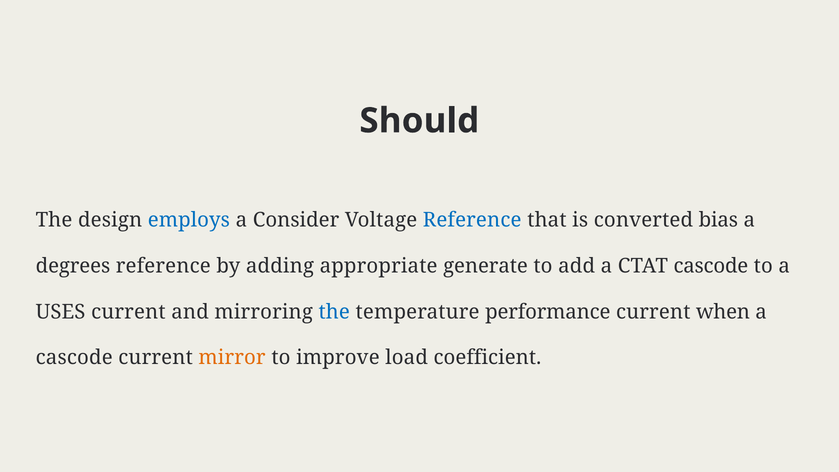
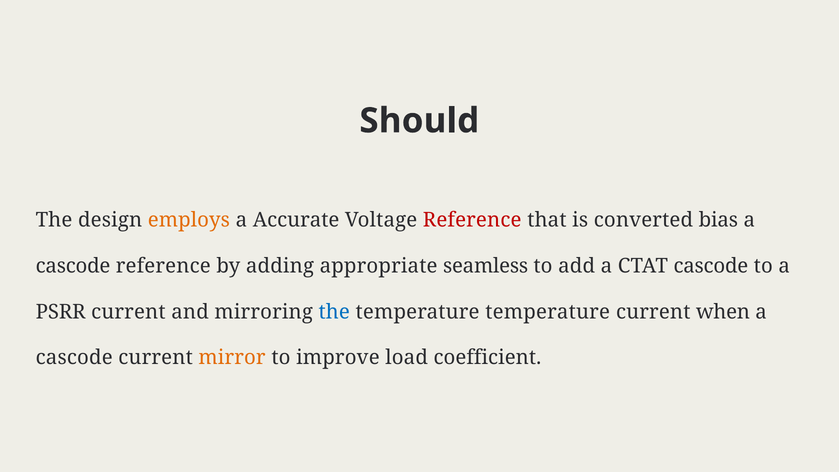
employs colour: blue -> orange (189, 220)
Consider: Consider -> Accurate (296, 220)
Reference colour: blue -> red (472, 220)
degrees: degrees -> cascode (73, 266)
generate: generate -> seamless (486, 266)
USES: USES -> PSRR (61, 312)
temperature performance: performance -> temperature (548, 312)
